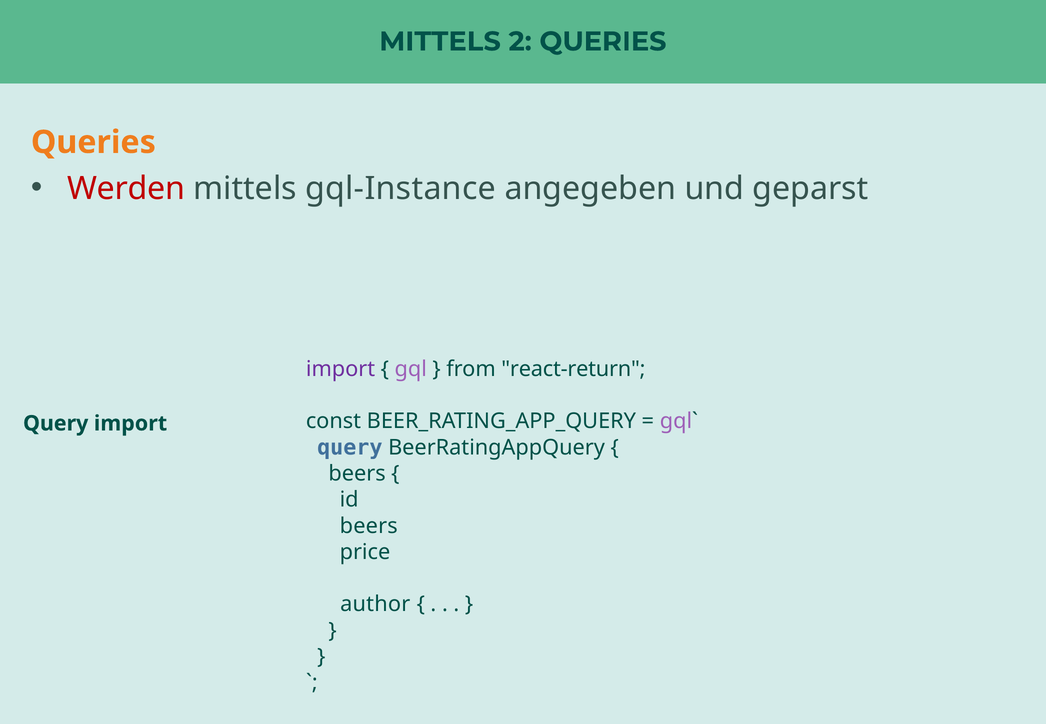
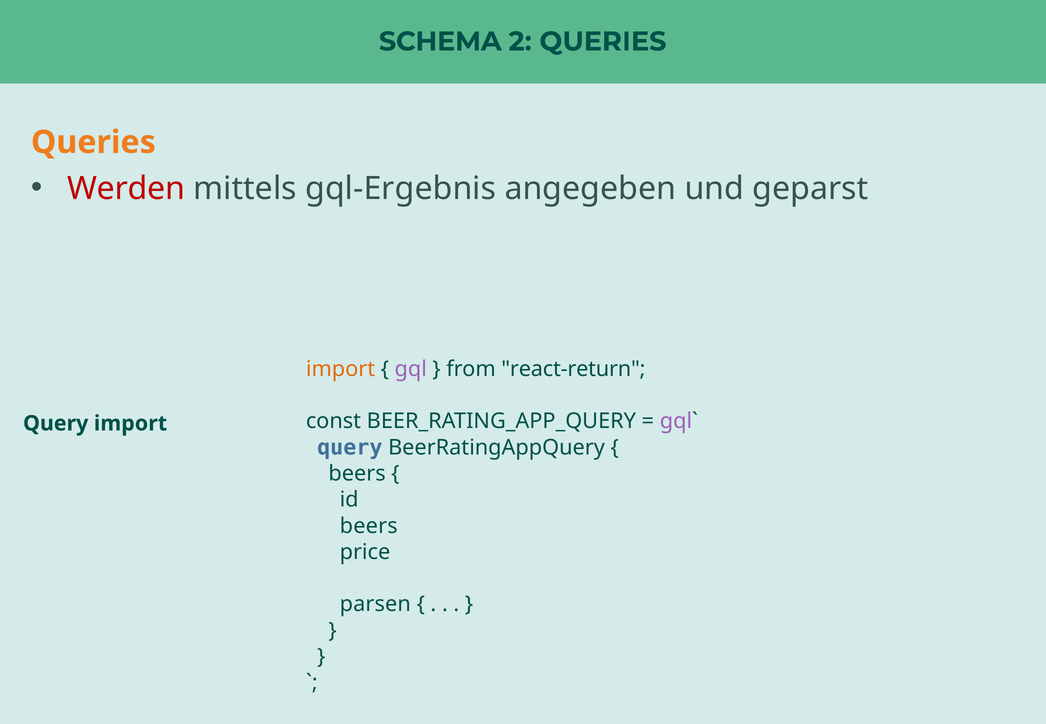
MITTELS: MITTELS -> SCHEMA (440, 41)
gql-Instance: gql-Instance -> gql-Ergebnis (401, 189)
import colour: purple -> orange (341, 369)
author: author -> parsen (375, 604)
